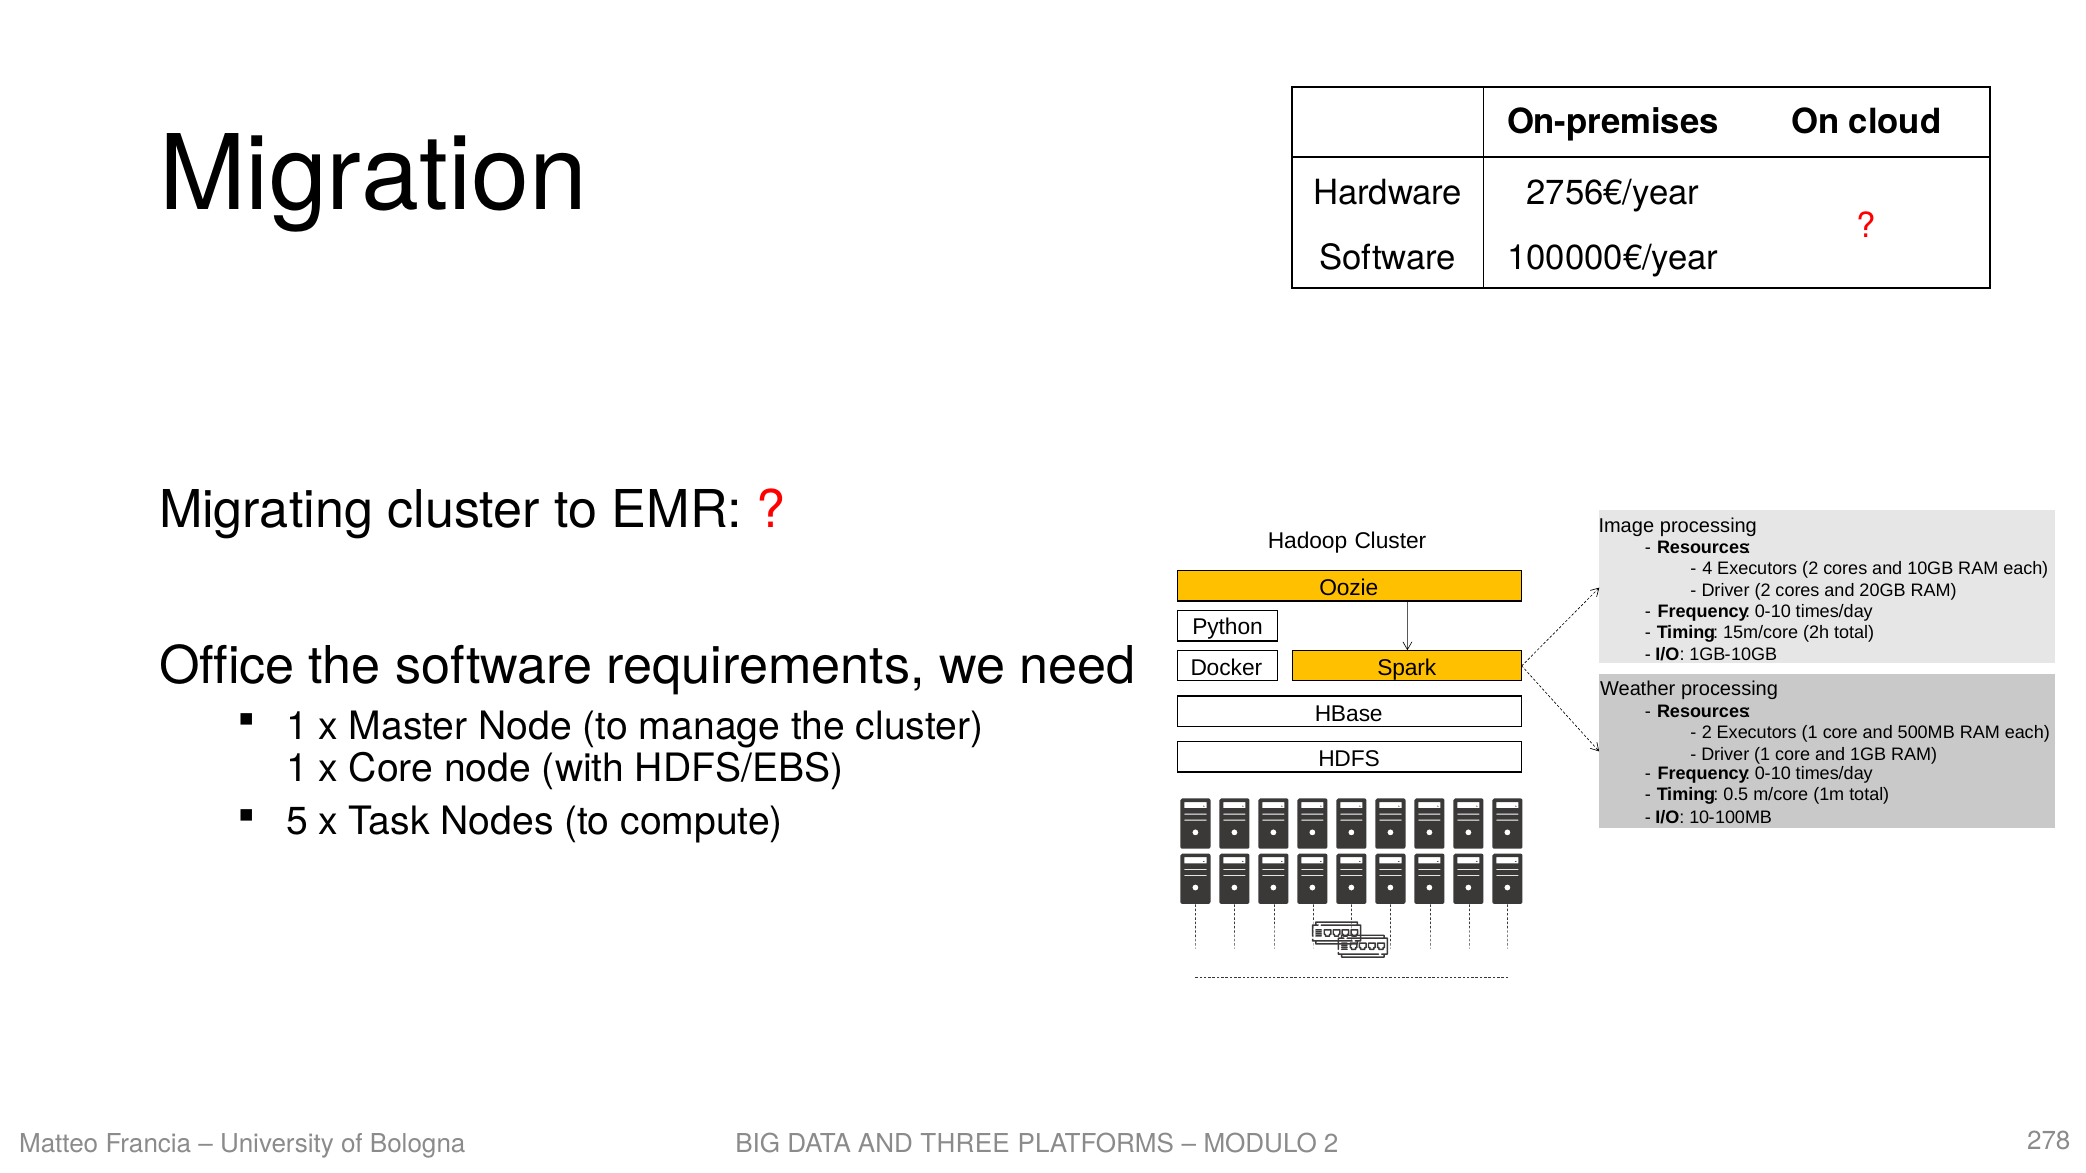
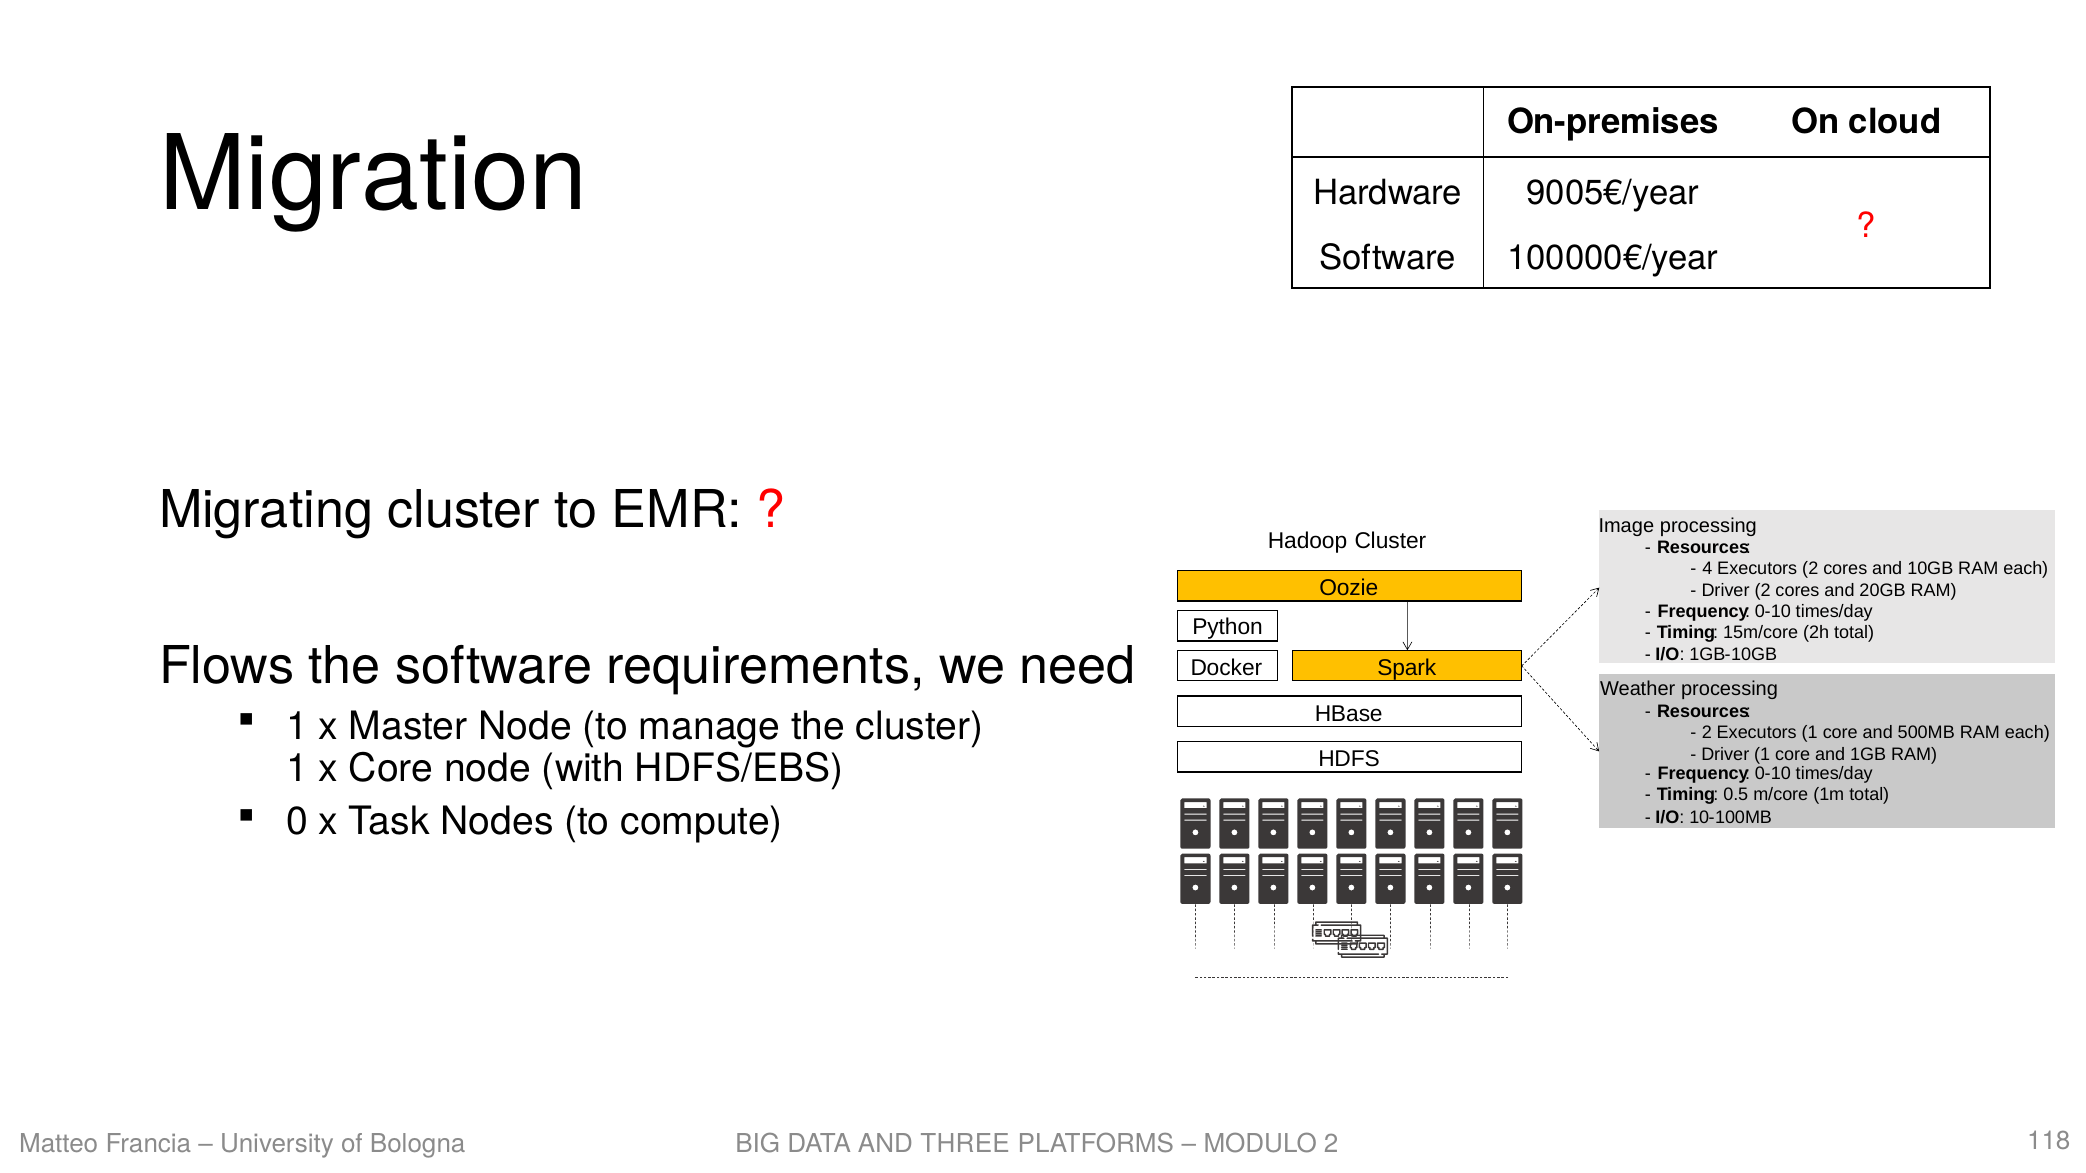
2756€/year: 2756€/year -> 9005€/year (1613, 193)
Office: Office -> Flows (227, 667)
5: 5 -> 0 (297, 822)
278: 278 -> 118 (2049, 1141)
